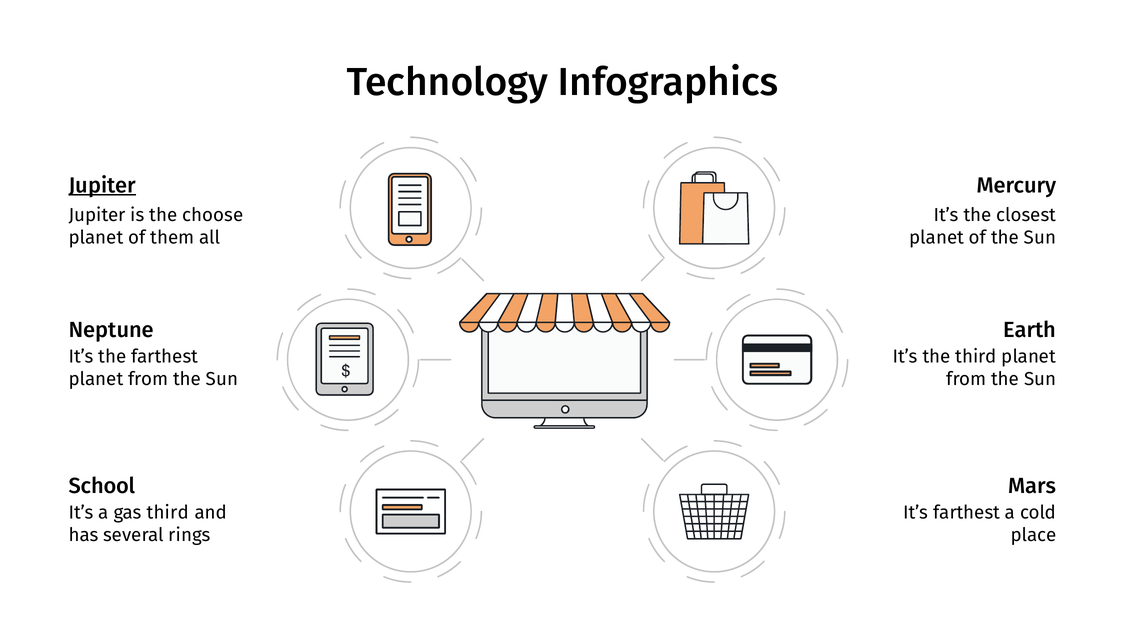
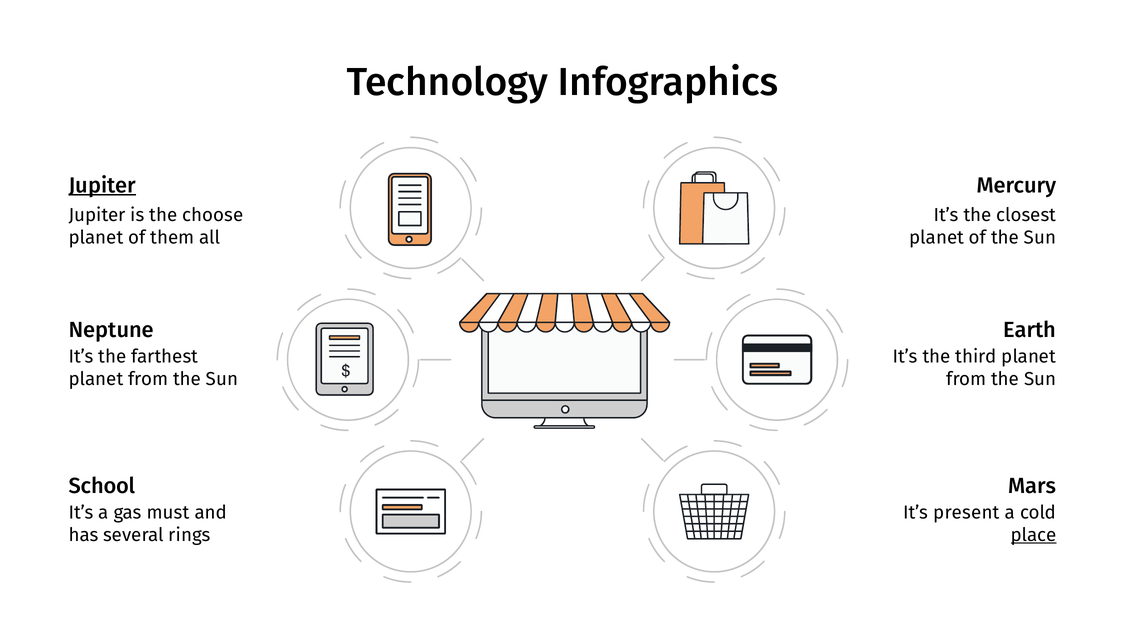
gas third: third -> must (168, 512)
It’s farthest: farthest -> present (966, 512)
place underline: none -> present (1034, 535)
